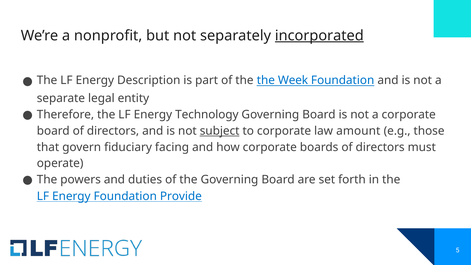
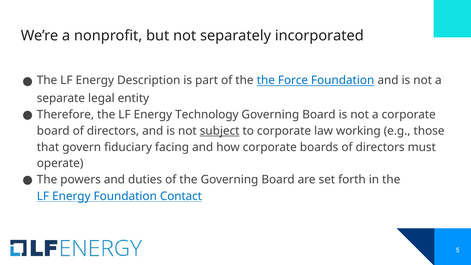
incorporated underline: present -> none (319, 36)
Week: Week -> Force (293, 80)
amount: amount -> working (358, 131)
Provide: Provide -> Contact (181, 196)
